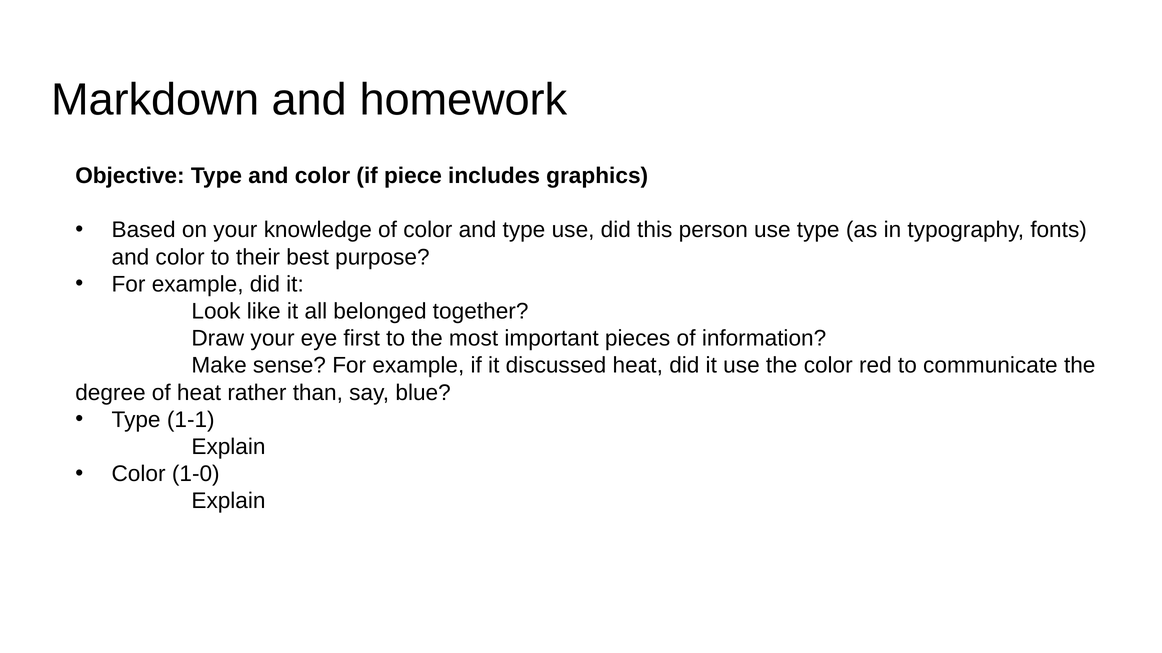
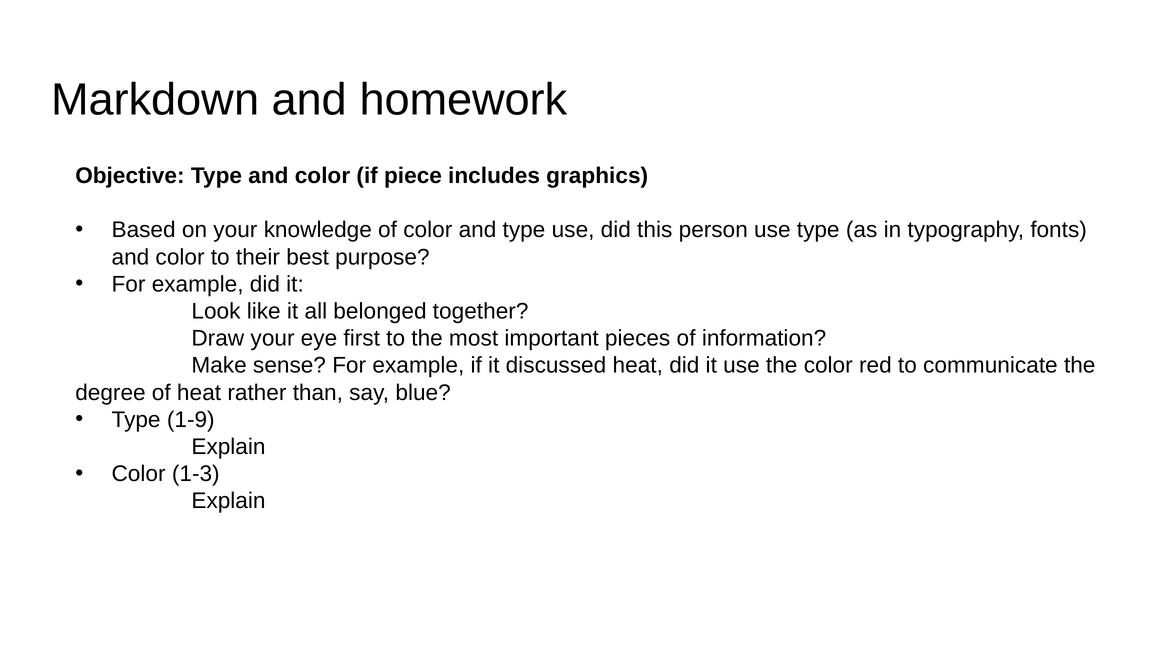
1-1: 1-1 -> 1-9 (191, 420)
1-0: 1-0 -> 1-3 (196, 474)
